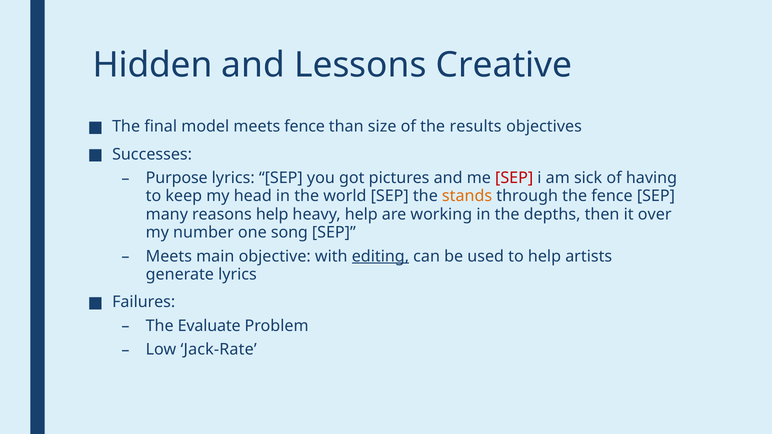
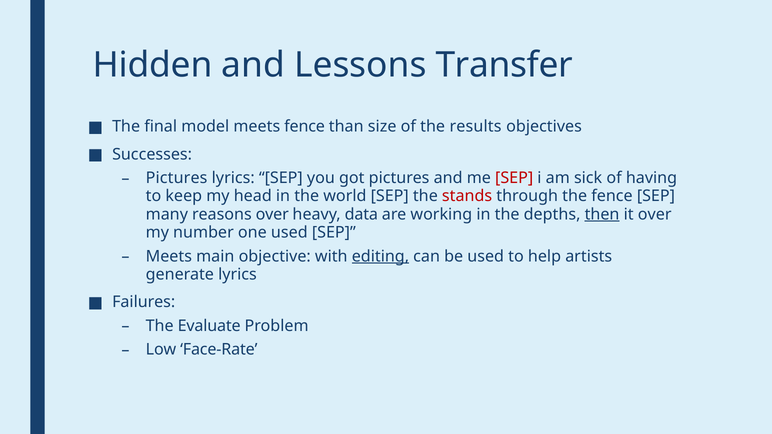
Creative: Creative -> Transfer (504, 65)
Purpose: Purpose -> Pictures (177, 178)
stands colour: orange -> red (467, 196)
reasons help: help -> over (272, 214)
heavy help: help -> data (361, 214)
then underline: none -> present (602, 214)
one song: song -> used (289, 233)
Jack-Rate: Jack-Rate -> Face-Rate (219, 350)
